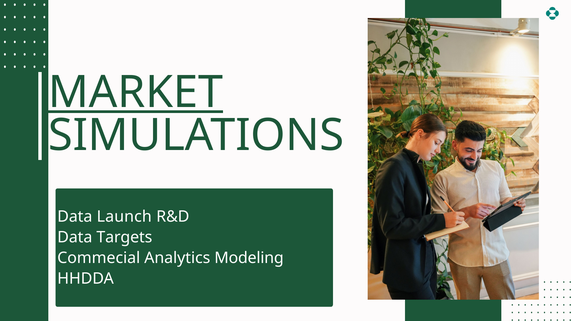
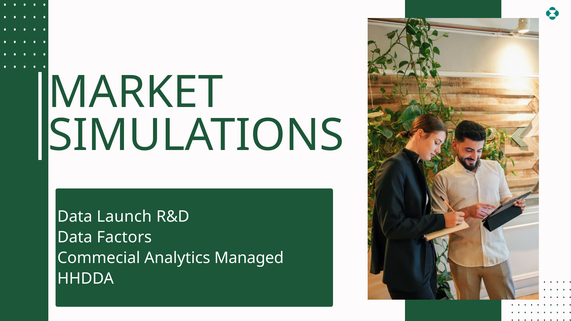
MARKET underline: present -> none (136, 92)
Targets: Targets -> Factors (124, 237)
Modeling: Modeling -> Managed (249, 258)
